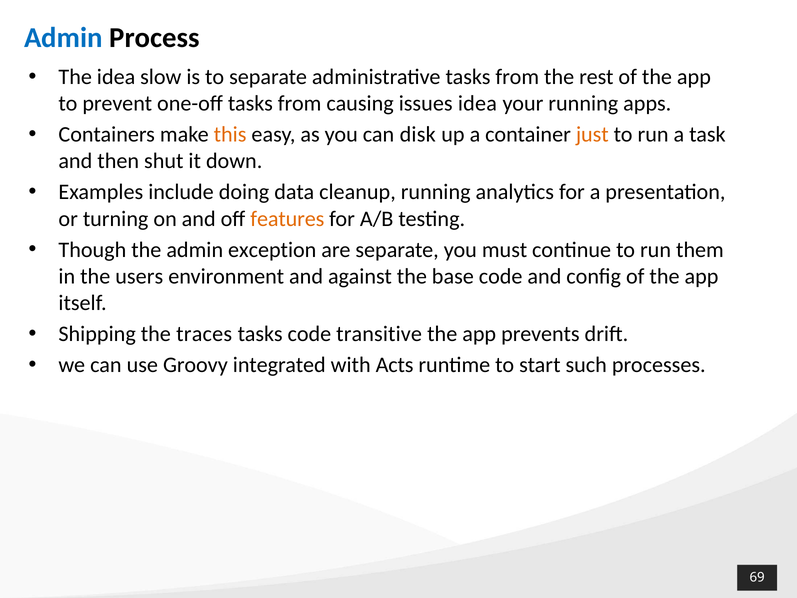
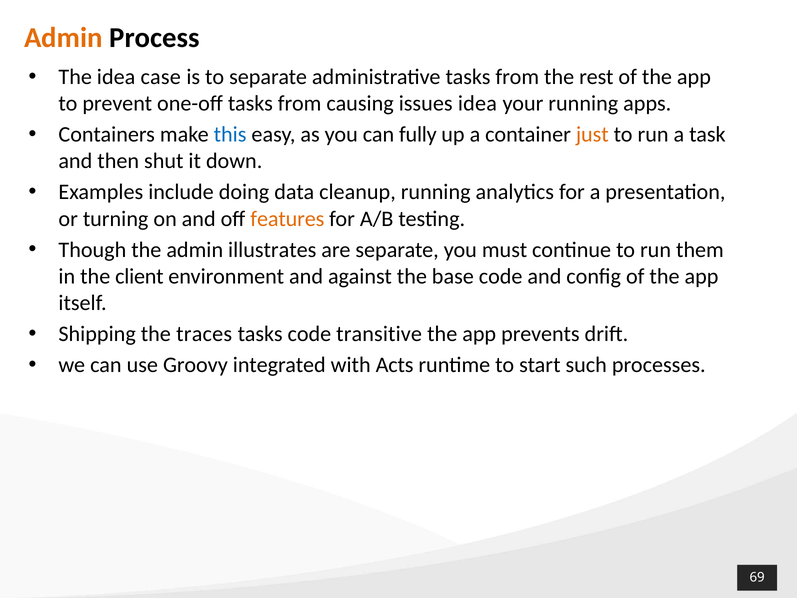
Admin colour: blue -> orange (63, 38)
slow: slow -> case (161, 77)
this colour: orange -> blue (230, 135)
disk: disk -> fully (418, 135)
exception: exception -> illustrates (272, 250)
users: users -> client (139, 276)
